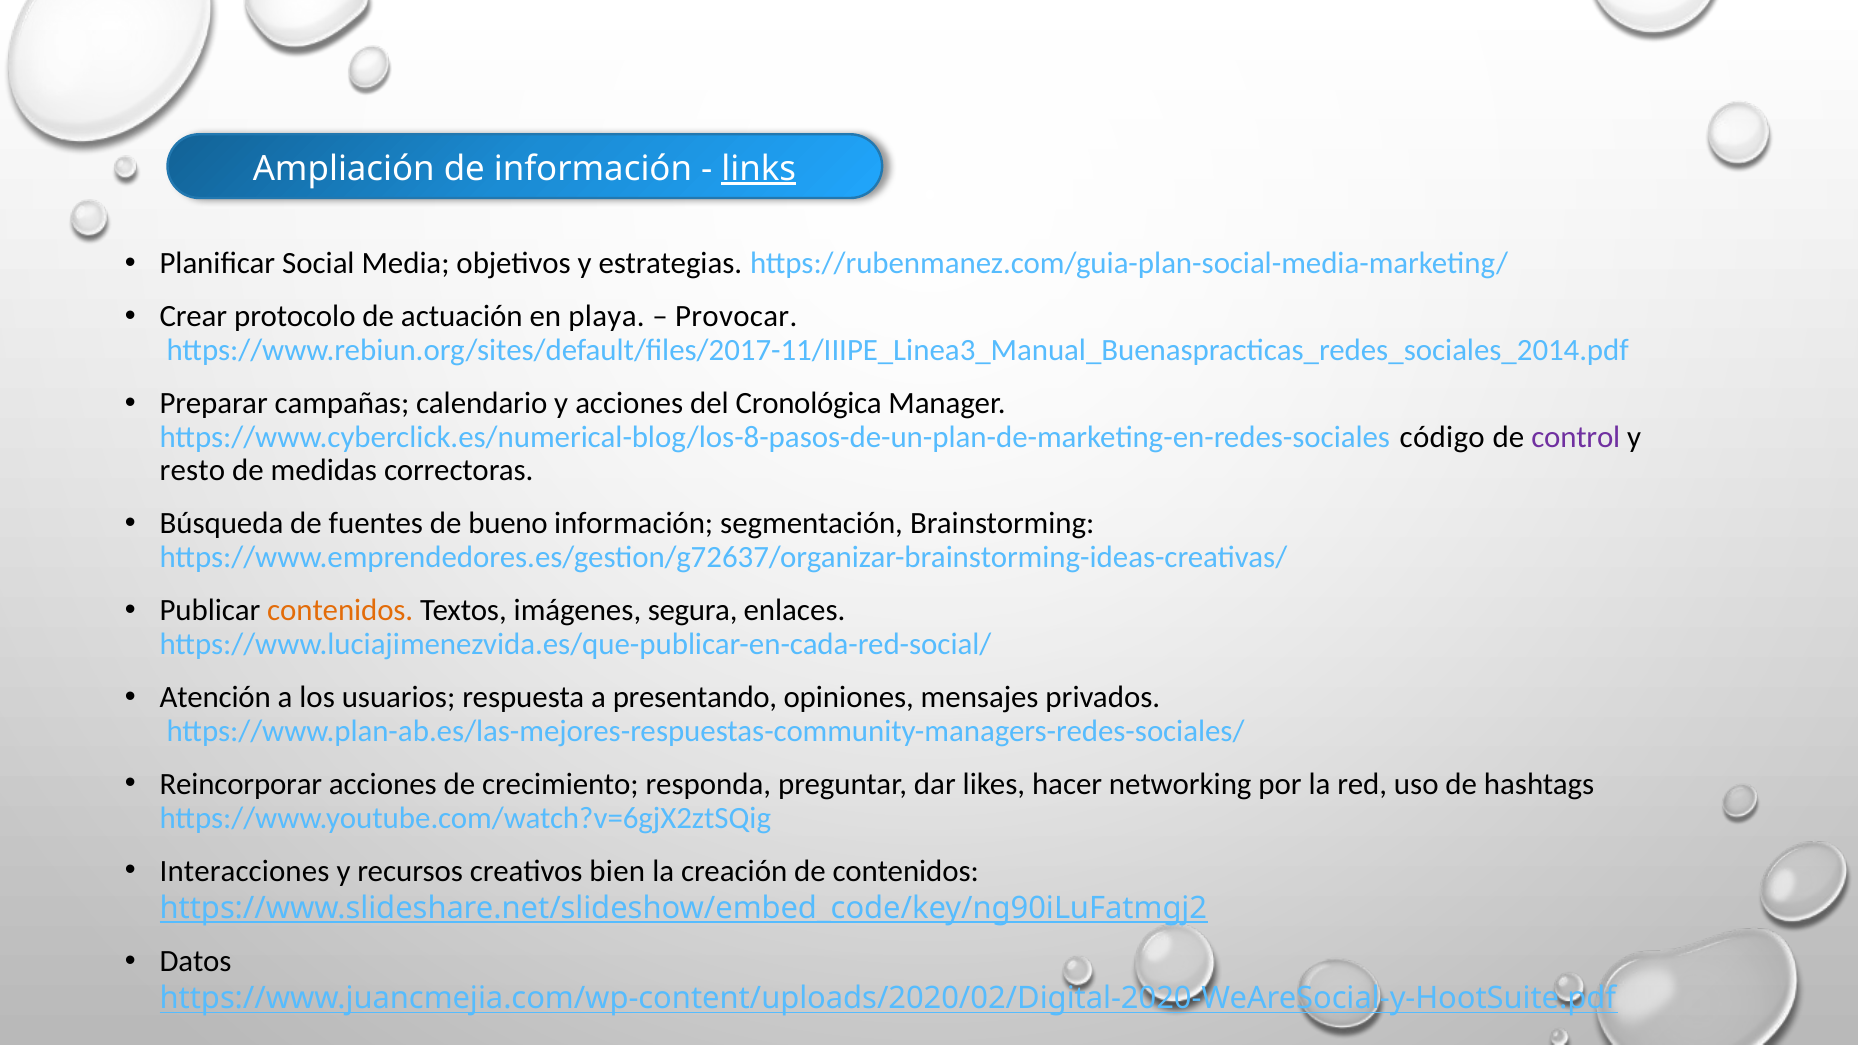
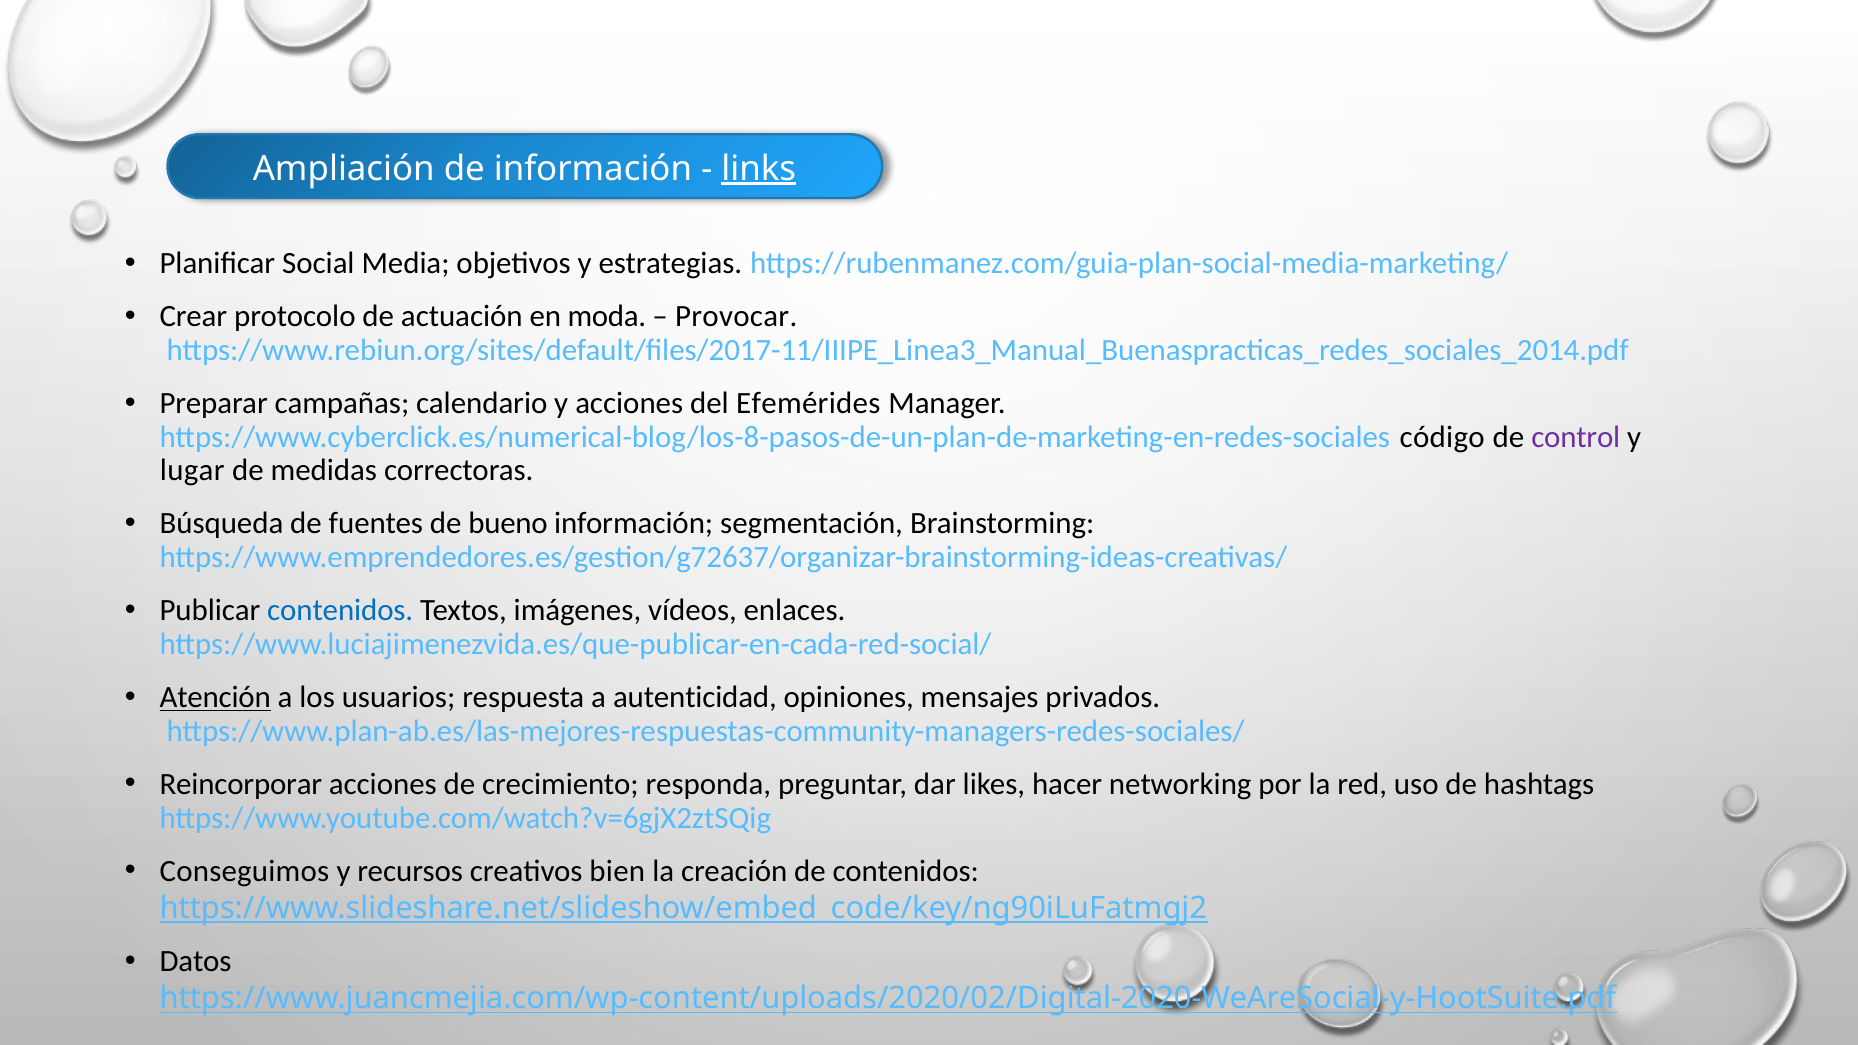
playa: playa -> moda (607, 316)
Cronológica: Cronológica -> Efemérides (808, 403)
resto: resto -> lugar (192, 471)
contenidos colour: orange -> blue (340, 610)
segura: segura -> vídeos (692, 610)
Atención underline: none -> present (215, 697)
presentando: presentando -> autenticidad (695, 697)
Interacciones: Interacciones -> Conseguimos (244, 871)
